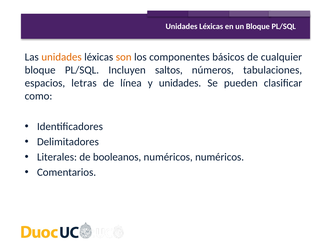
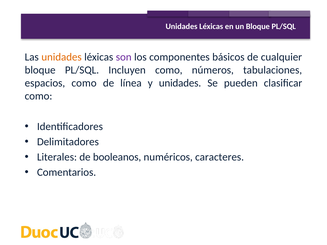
son colour: orange -> purple (124, 57)
Incluyen saltos: saltos -> como (169, 70)
espacios letras: letras -> como (84, 83)
numéricos numéricos: numéricos -> caracteres (220, 157)
